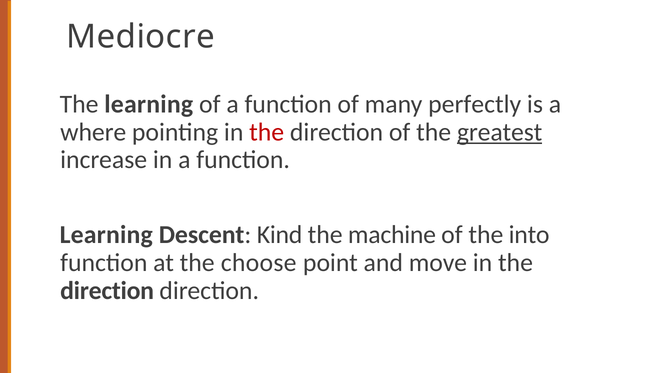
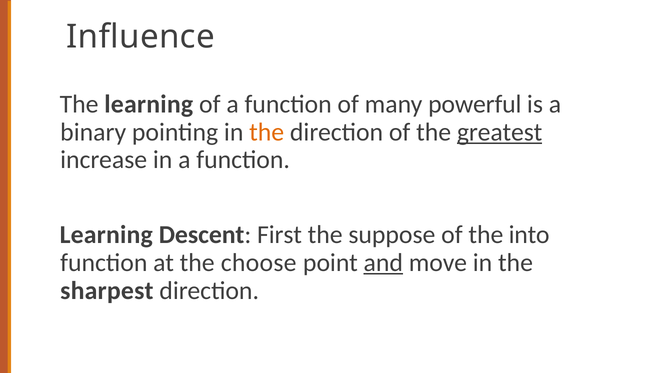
Mediocre: Mediocre -> Influence (141, 37)
perfectly: perfectly -> powerful (475, 104)
where: where -> binary (93, 132)
the colour: red -> orange (267, 132)
Kind: Kind -> First (280, 235)
machine: machine -> suppose (392, 235)
and underline: none -> present (383, 263)
direction: direction -> sharpest (107, 291)
